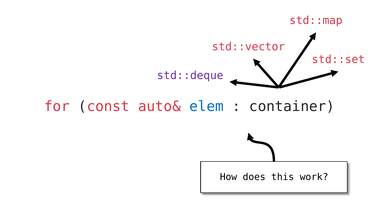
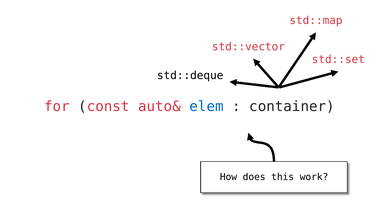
std::deque colour: purple -> black (190, 76)
